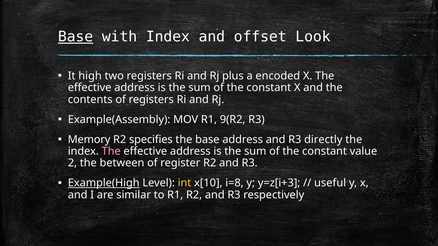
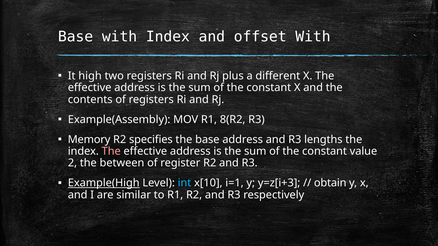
Base underline: present -> none (76, 37)
offset Look: Look -> With (313, 37)
encoded: encoded -> different (278, 76)
9(R2: 9(R2 -> 8(R2 (233, 120)
directly: directly -> lengths (323, 140)
int colour: yellow -> light blue (184, 183)
i=8: i=8 -> i=1 (235, 183)
useful: useful -> obtain (330, 183)
